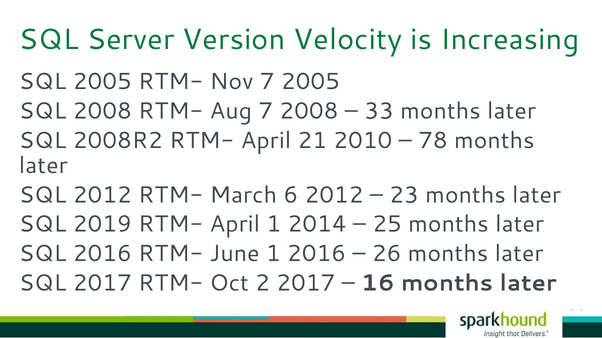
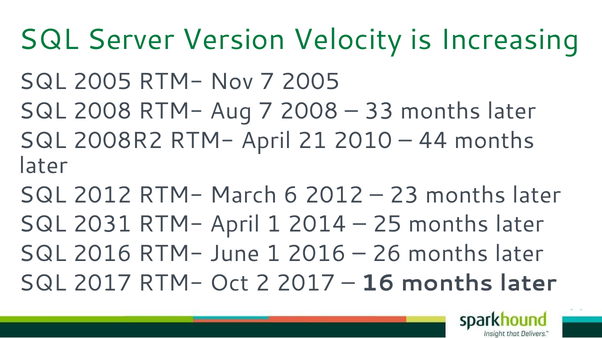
78: 78 -> 44 (433, 141)
2019: 2019 -> 2031 (102, 225)
